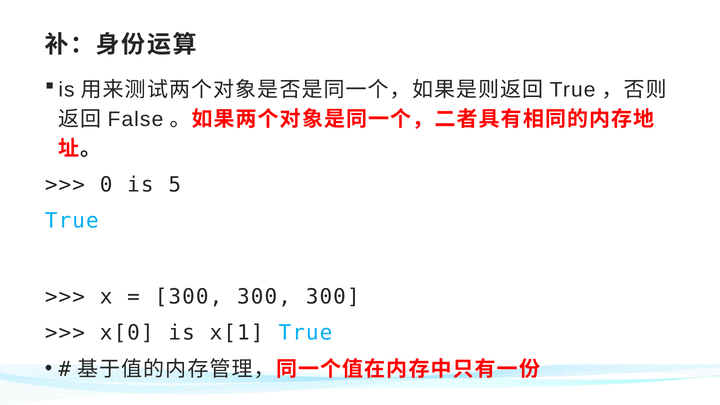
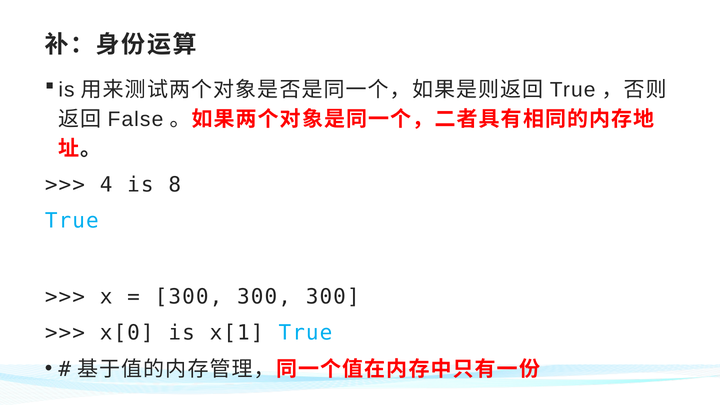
0: 0 -> 4 (106, 185)
5: 5 -> 8 (175, 185)
